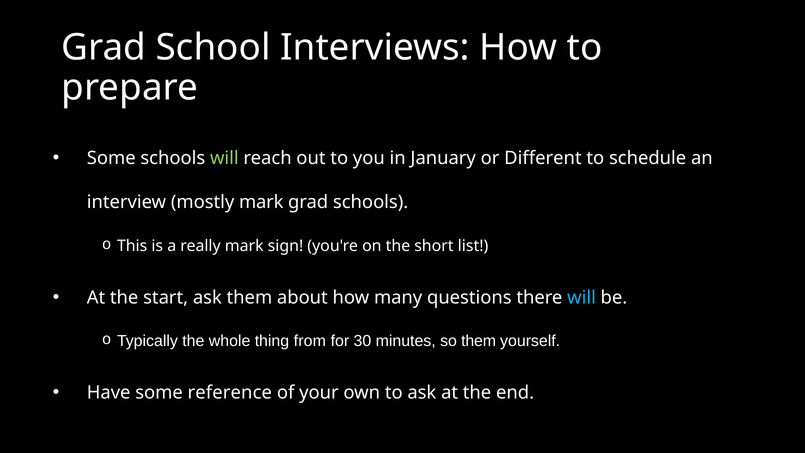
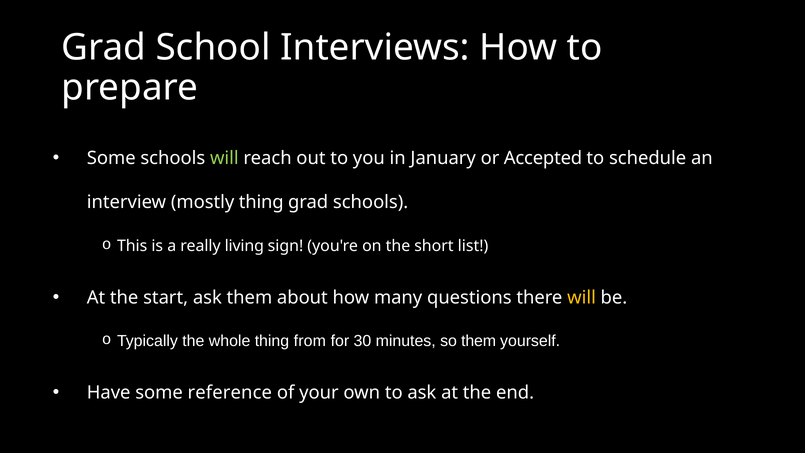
Different: Different -> Accepted (543, 158)
mostly mark: mark -> thing (261, 202)
really mark: mark -> living (244, 246)
will colour: light blue -> yellow (582, 297)
